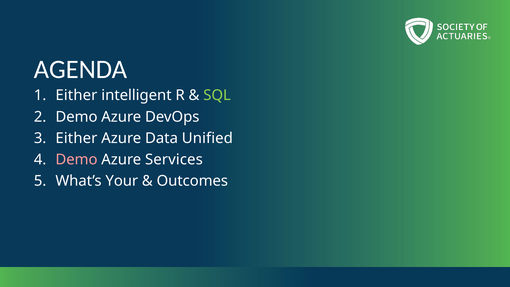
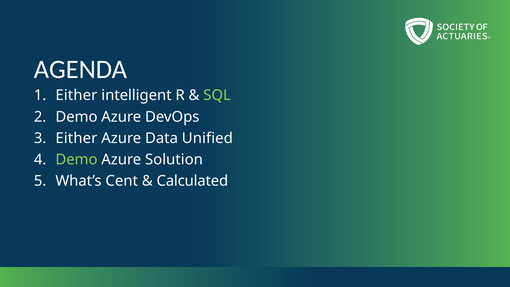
Demo colour: pink -> light green (76, 160)
Services: Services -> Solution (174, 160)
Your: Your -> Cent (122, 181)
Outcomes: Outcomes -> Calculated (192, 181)
